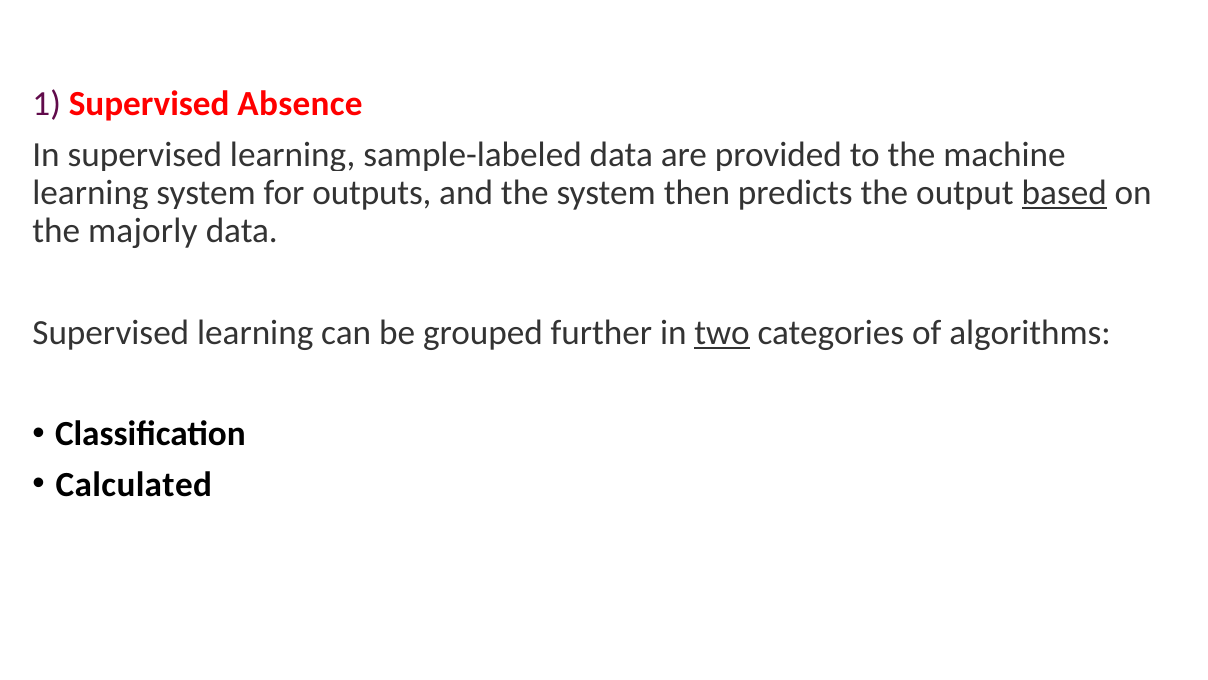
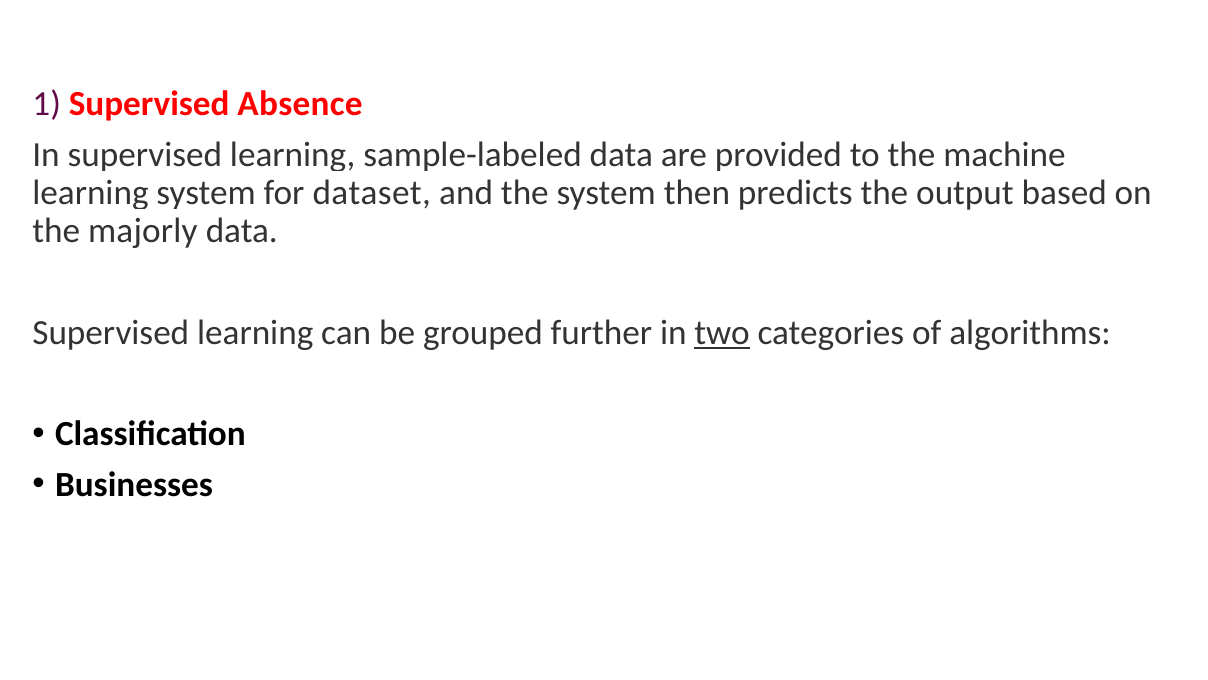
outputs: outputs -> dataset (372, 193)
based underline: present -> none (1064, 193)
Calculated: Calculated -> Businesses (134, 484)
